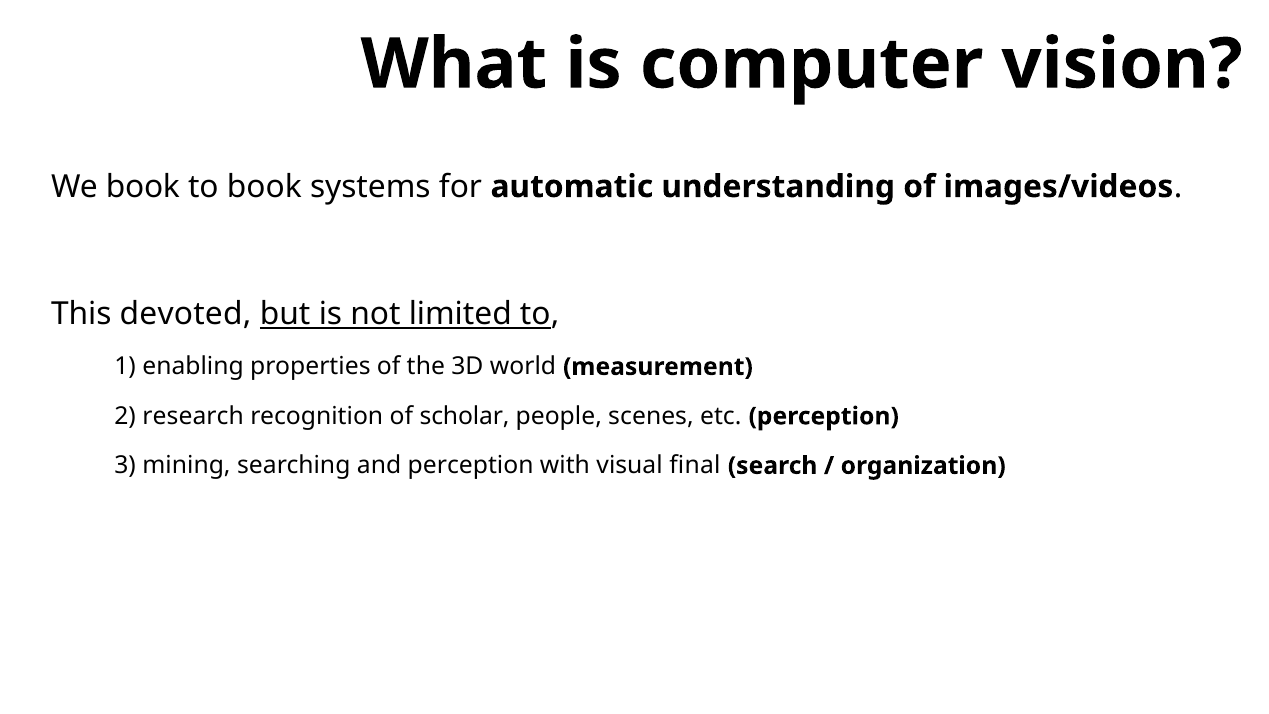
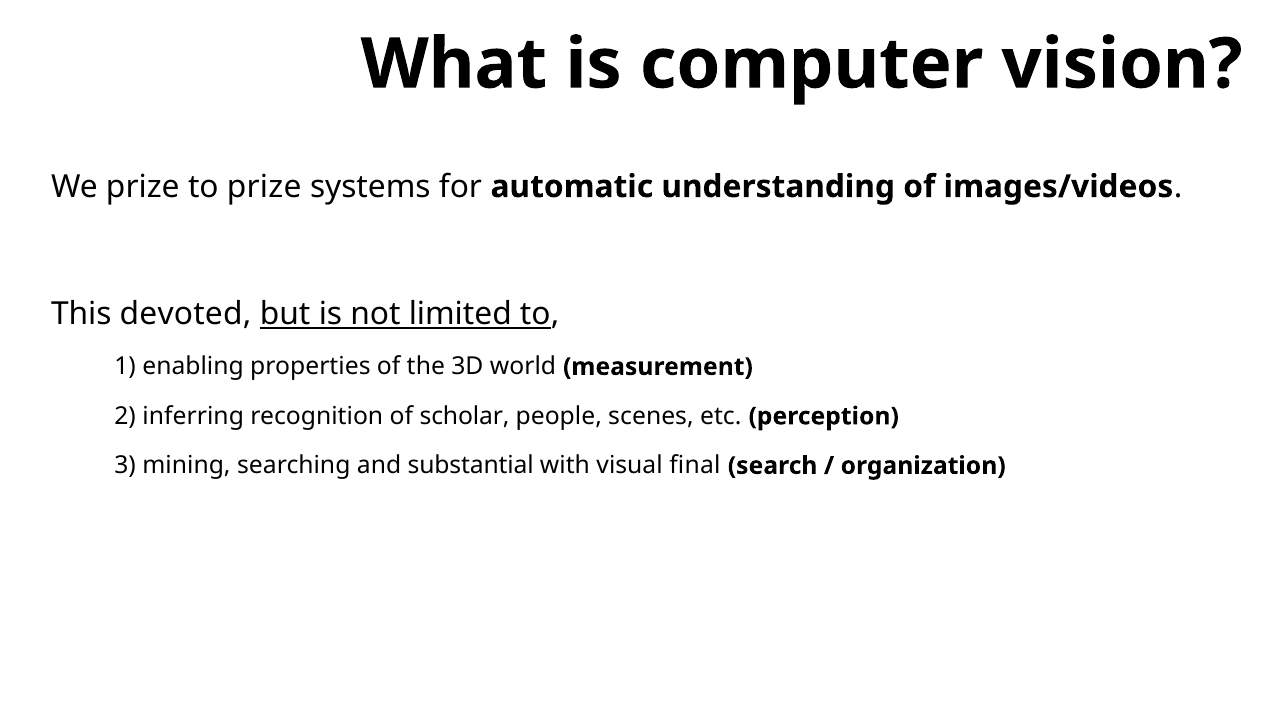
We book: book -> prize (143, 187)
to book: book -> prize (264, 187)
research: research -> inferring (193, 416)
and perception: perception -> substantial (471, 466)
